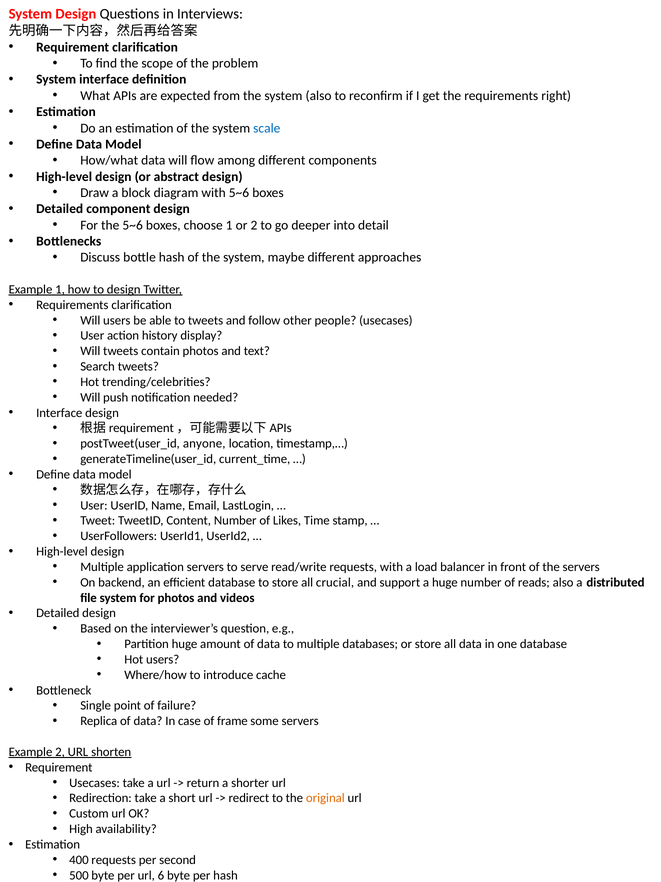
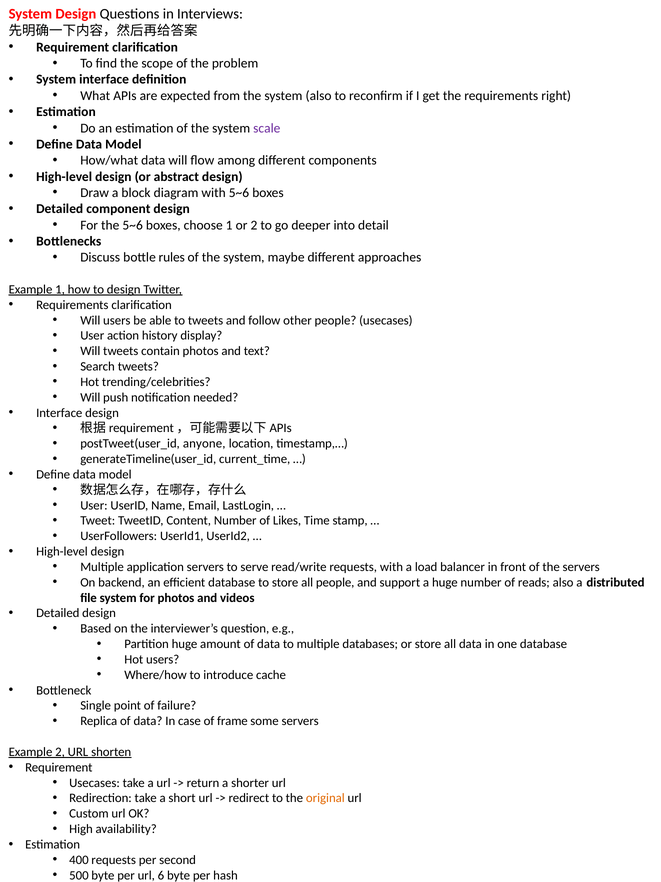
scale colour: blue -> purple (267, 128)
bottle hash: hash -> rules (172, 257)
all crucial: crucial -> people (335, 582)
